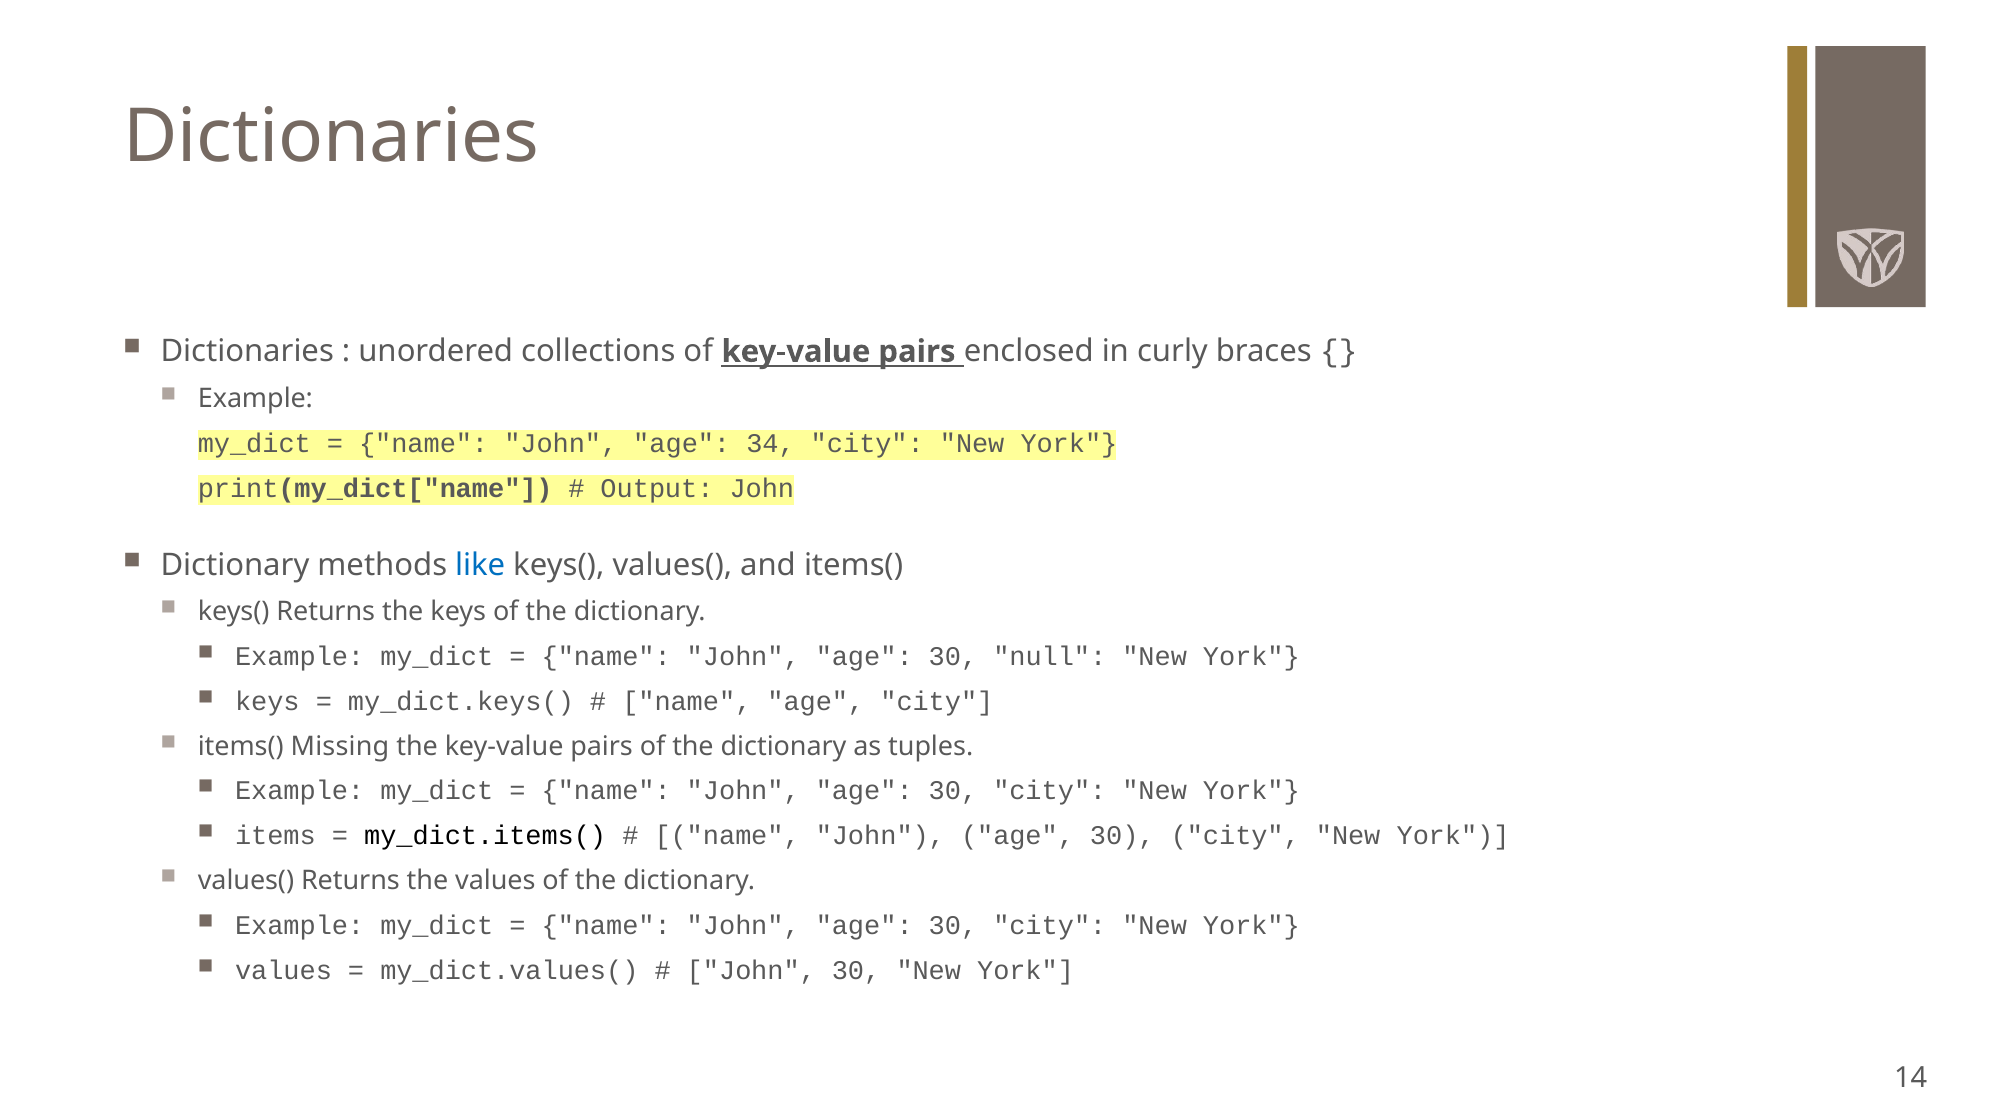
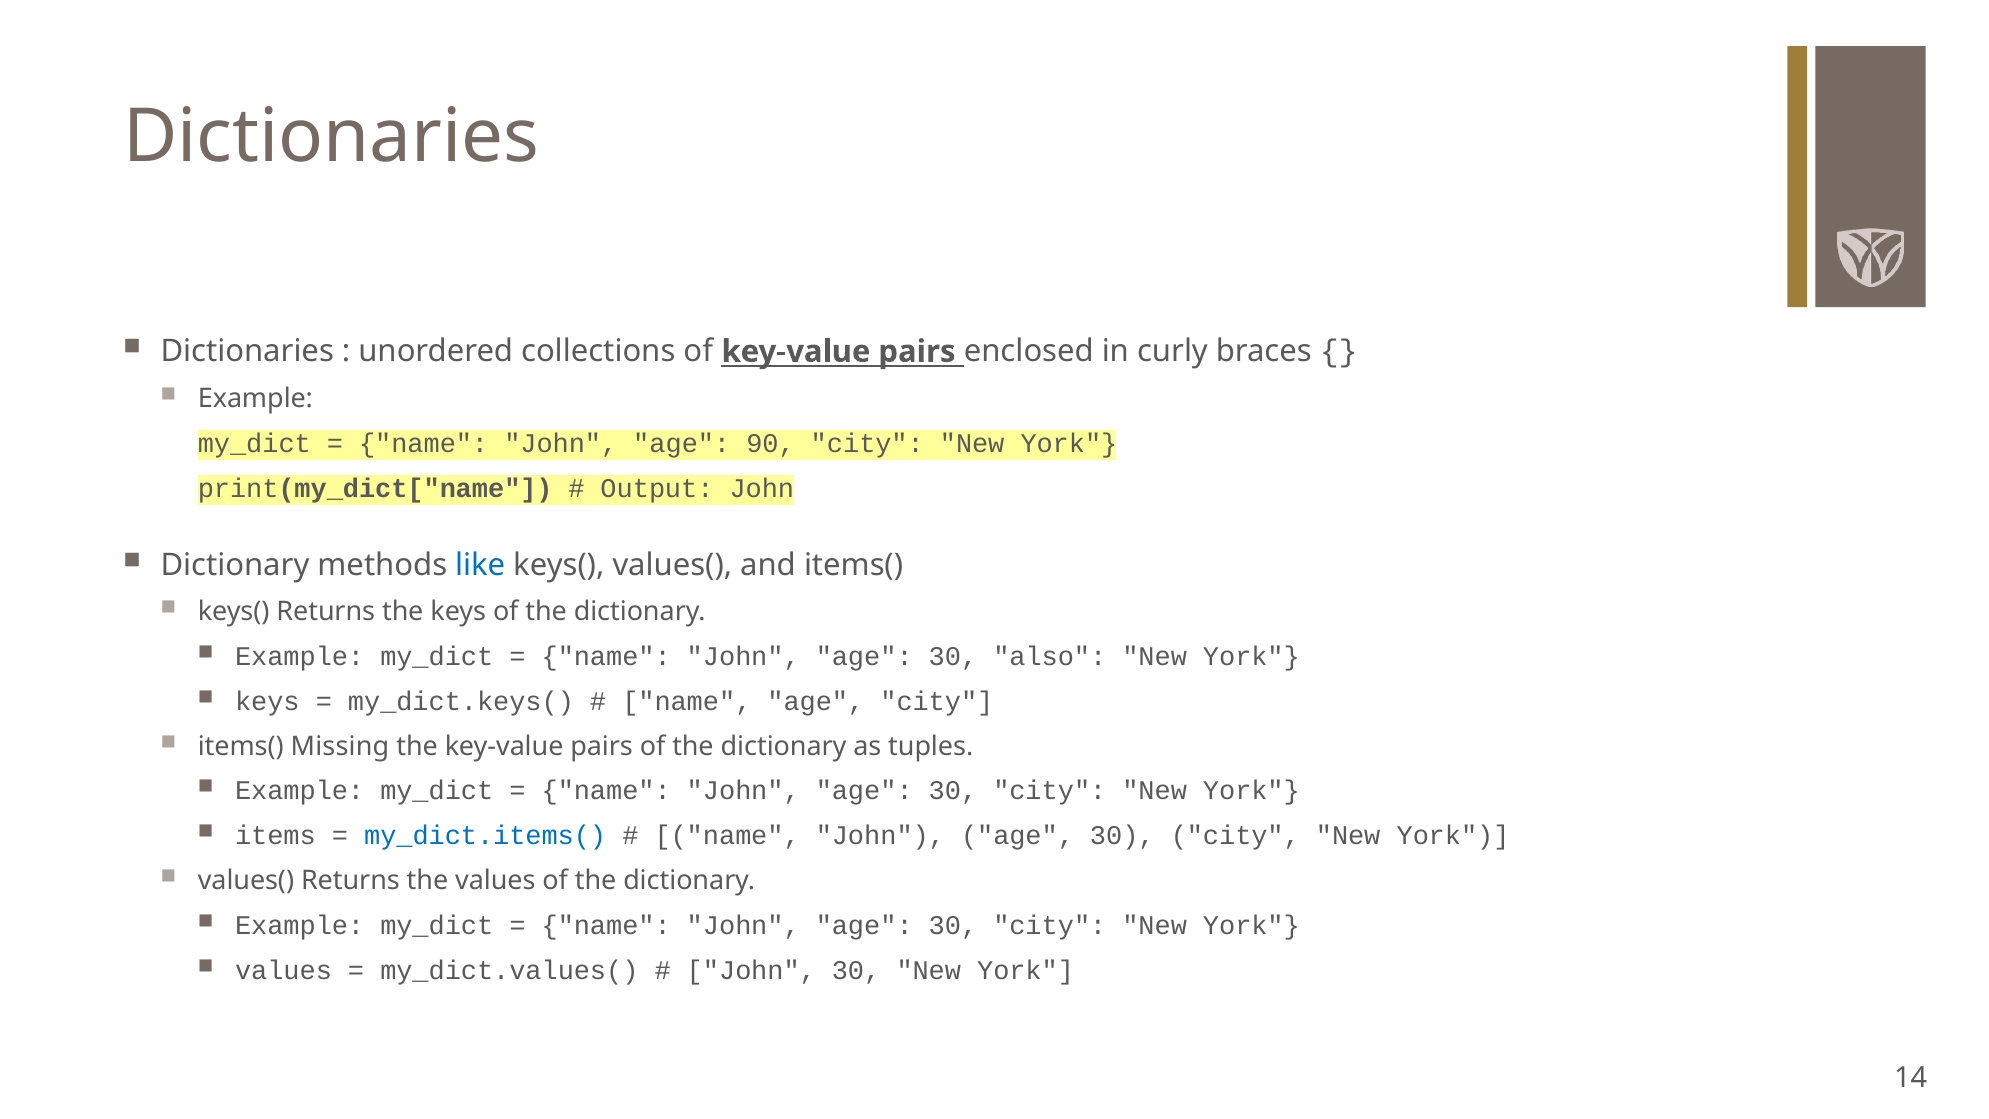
34: 34 -> 90 (771, 443)
null: null -> also (1050, 656)
my_dict.items( colour: black -> blue (485, 836)
